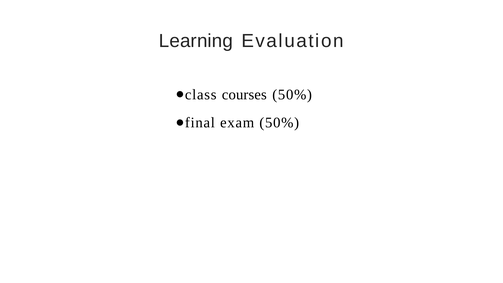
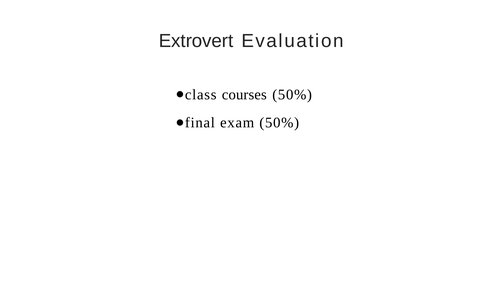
Learning: Learning -> Extrovert (196, 41)
